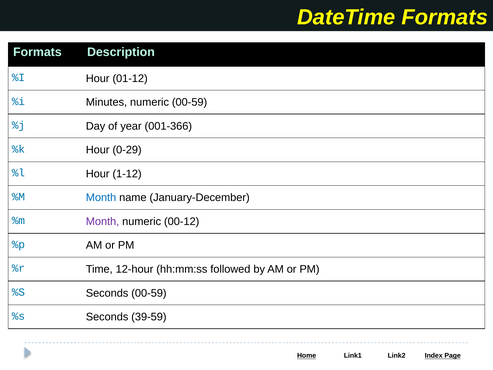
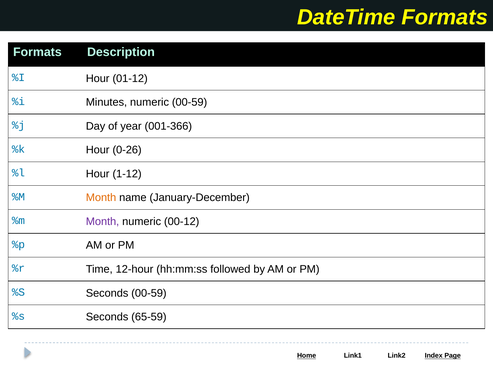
0-29: 0-29 -> 0-26 (127, 150)
Month colour: blue -> orange (101, 198)
39-59: 39-59 -> 65-59 (149, 317)
